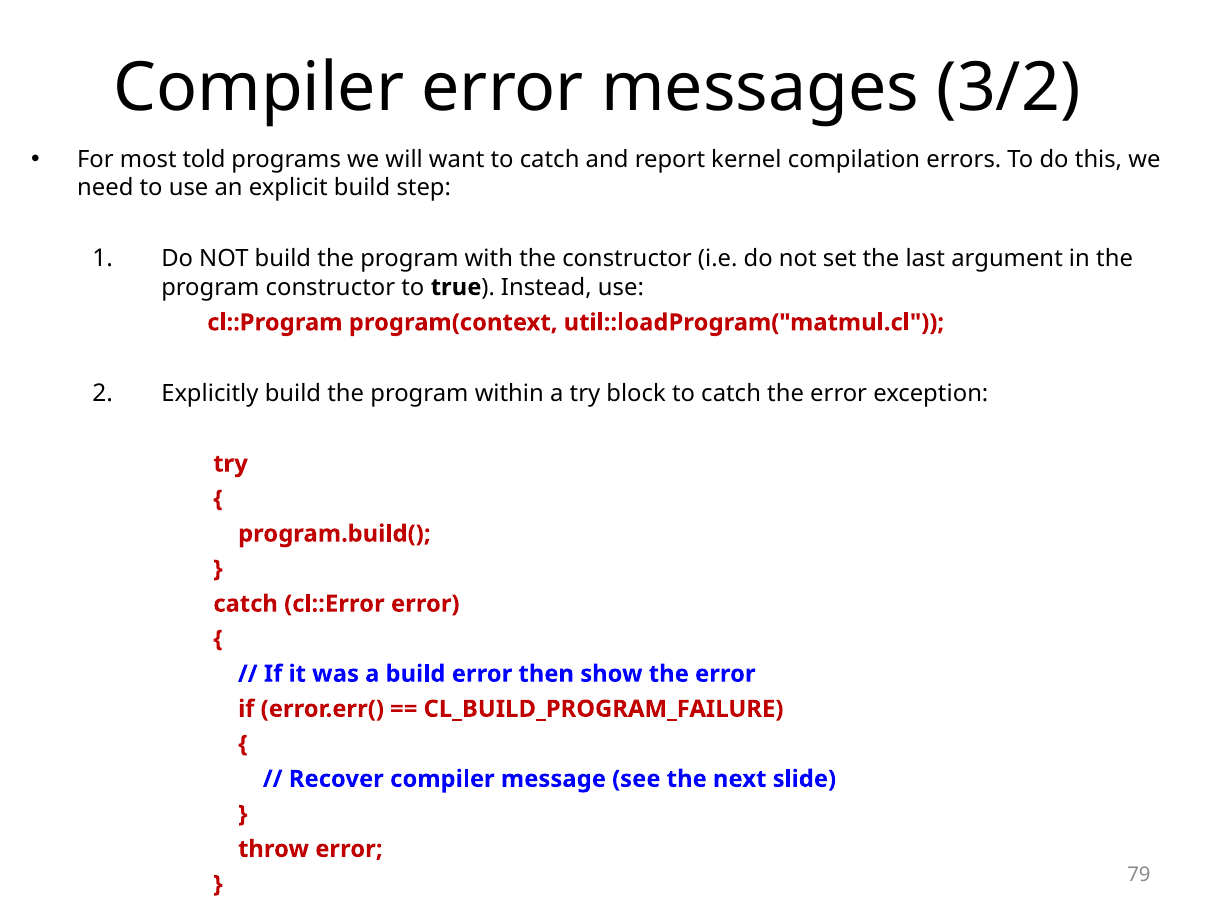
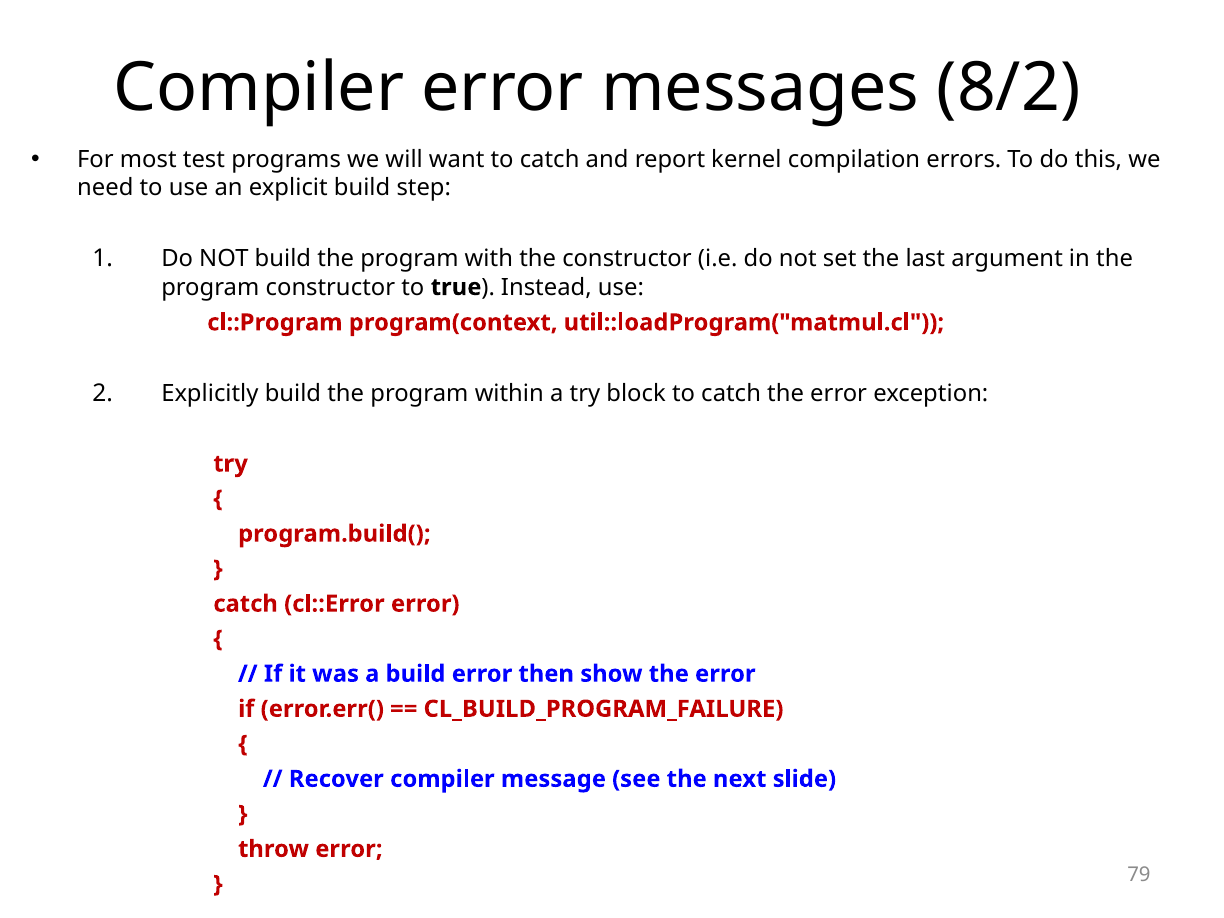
3/2: 3/2 -> 8/2 (1009, 88)
told: told -> test (204, 159)
